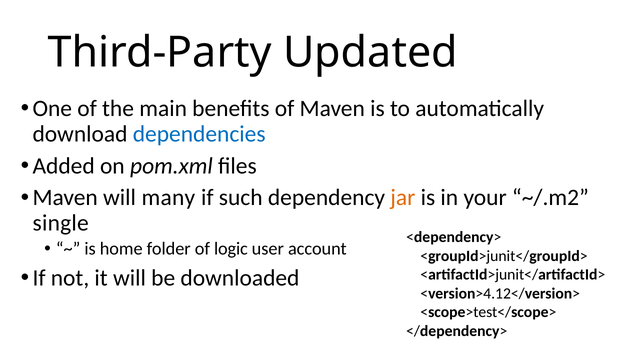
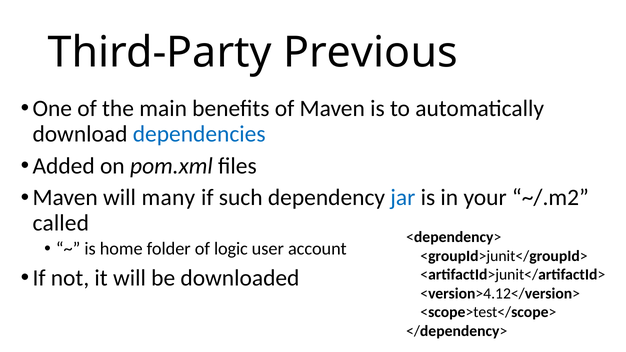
Updated: Updated -> Previous (370, 53)
jar colour: orange -> blue (403, 198)
single: single -> called (61, 223)
